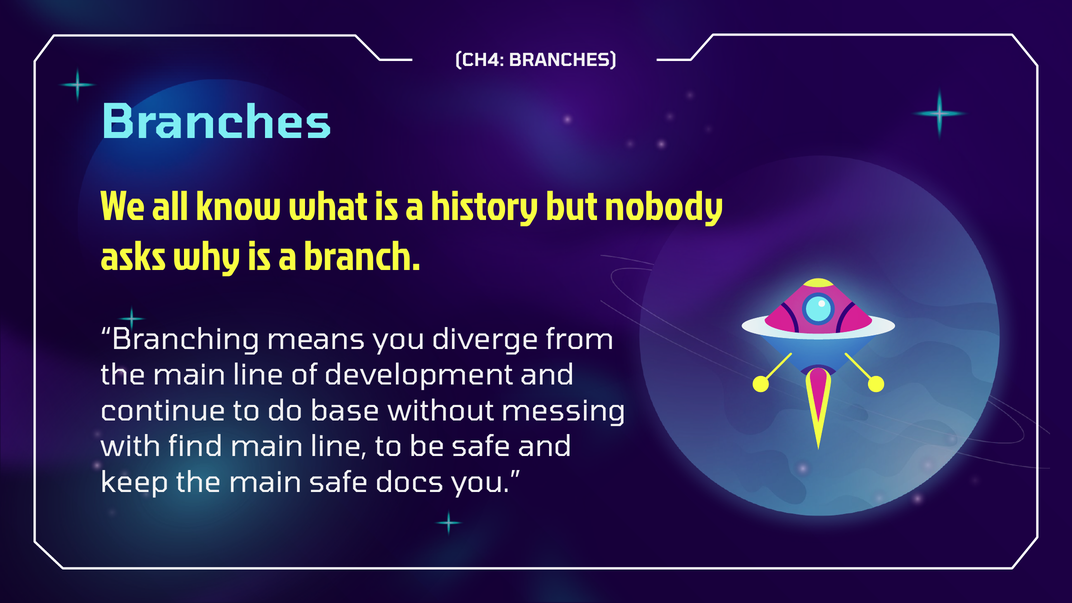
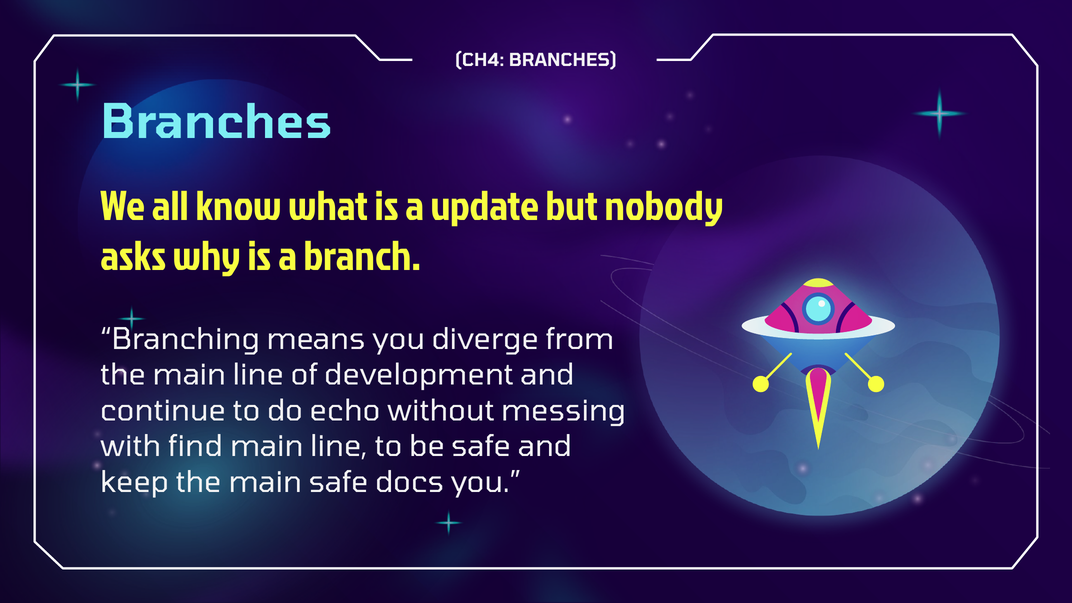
history: history -> update (485, 206)
base: base -> echo (345, 411)
